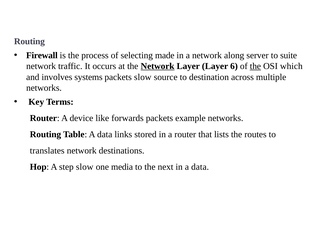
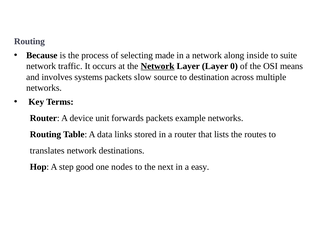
Firewall: Firewall -> Because (42, 55)
server: server -> inside (258, 55)
6: 6 -> 0 (234, 66)
the underline: present -> none (255, 66)
which: which -> means (291, 66)
like: like -> unit (102, 118)
step slow: slow -> good (85, 167)
media: media -> nodes (122, 167)
in a data: data -> easy (200, 167)
